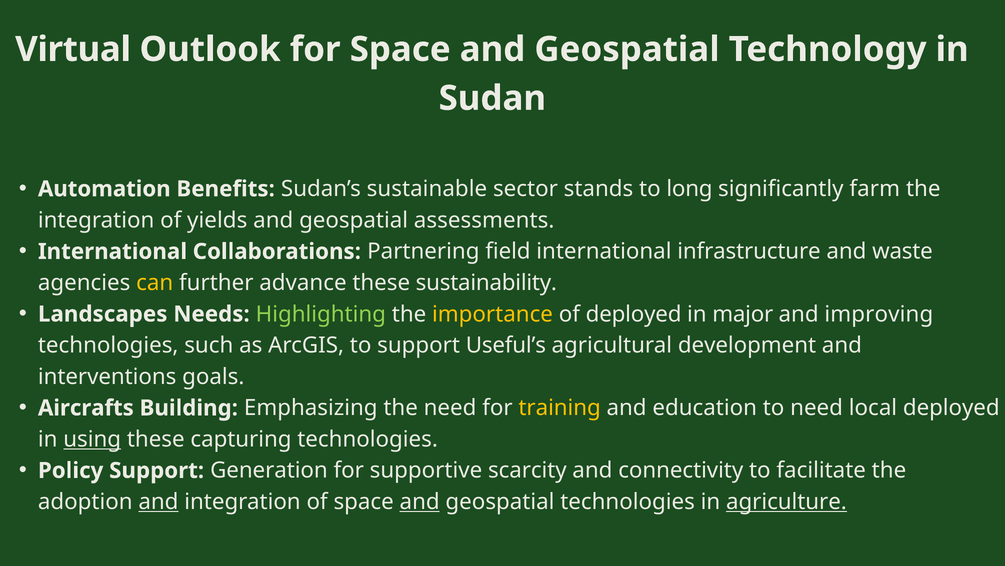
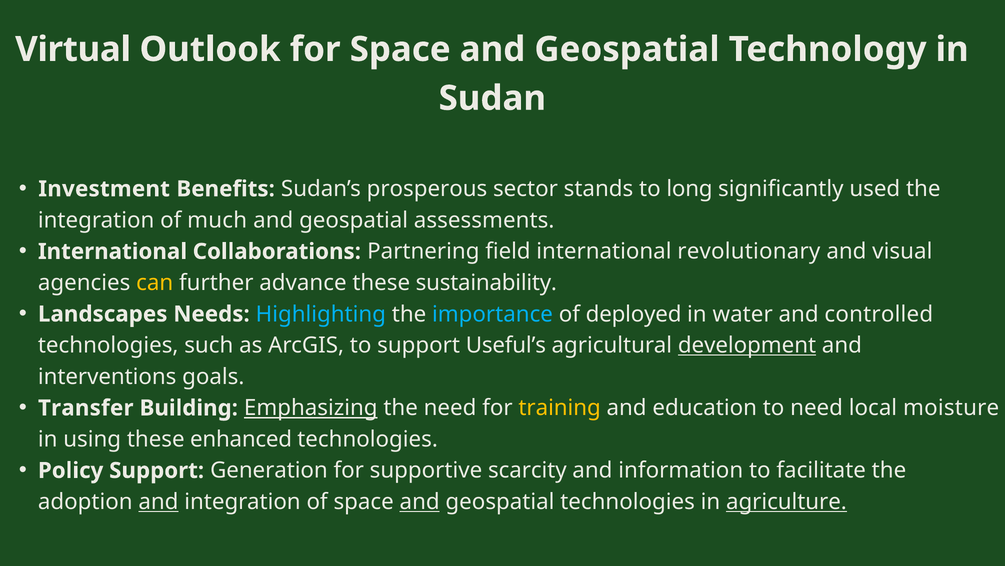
Automation: Automation -> Investment (104, 189)
sustainable: sustainable -> prosperous (427, 189)
farm: farm -> used (875, 189)
yields: yields -> much (217, 220)
infrastructure: infrastructure -> revolutionary (749, 251)
waste: waste -> visual (902, 251)
Highlighting colour: light green -> light blue (321, 314)
importance colour: yellow -> light blue (493, 314)
major: major -> water (743, 314)
improving: improving -> controlled (879, 314)
development underline: none -> present (747, 345)
Aircrafts: Aircrafts -> Transfer (86, 408)
Emphasizing underline: none -> present (311, 408)
local deployed: deployed -> moisture (951, 408)
using underline: present -> none (92, 439)
capturing: capturing -> enhanced (241, 439)
connectivity: connectivity -> information (681, 470)
